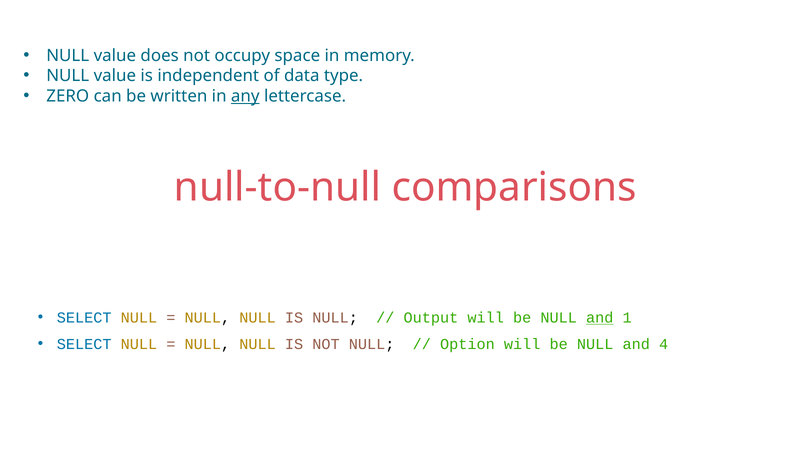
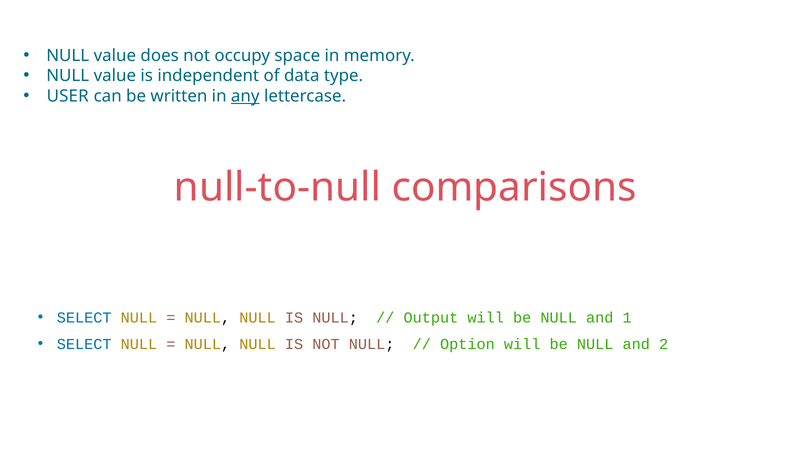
ZERO: ZERO -> USER (68, 96)
and underline: present -> none (600, 318)
4: 4 -> 2 (664, 344)
